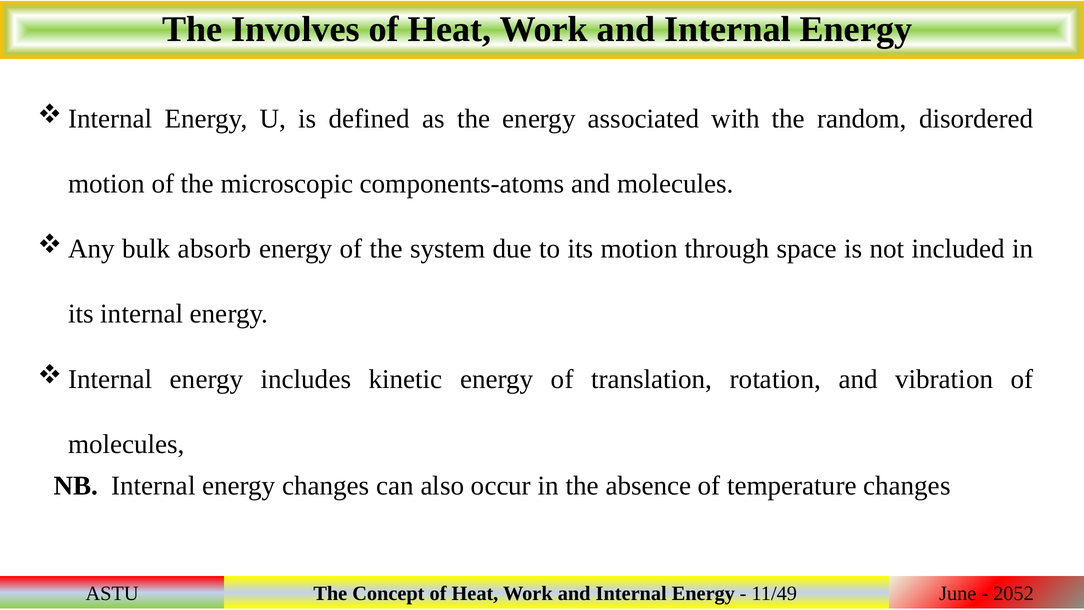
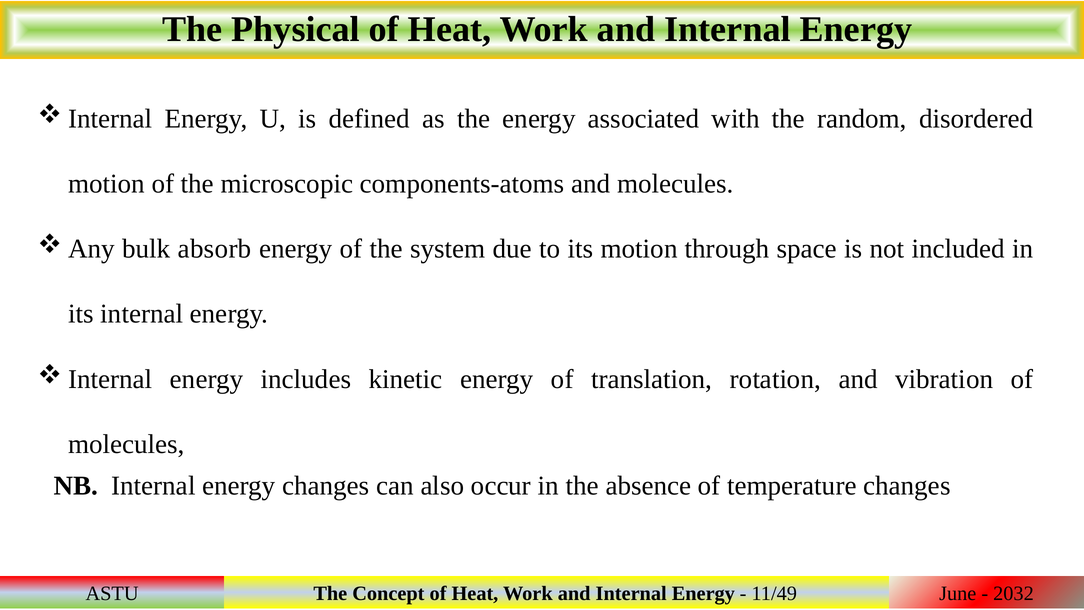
Involves: Involves -> Physical (295, 29)
2052: 2052 -> 2032 (1013, 593)
